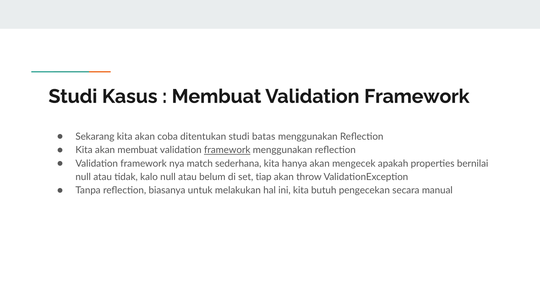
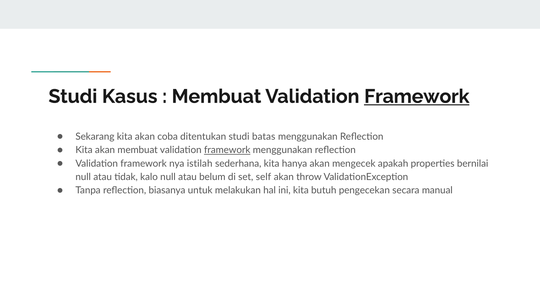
Framework underline: none -> present (417, 96)
match: match -> istilah (200, 163)
tiap: tiap -> self (263, 177)
